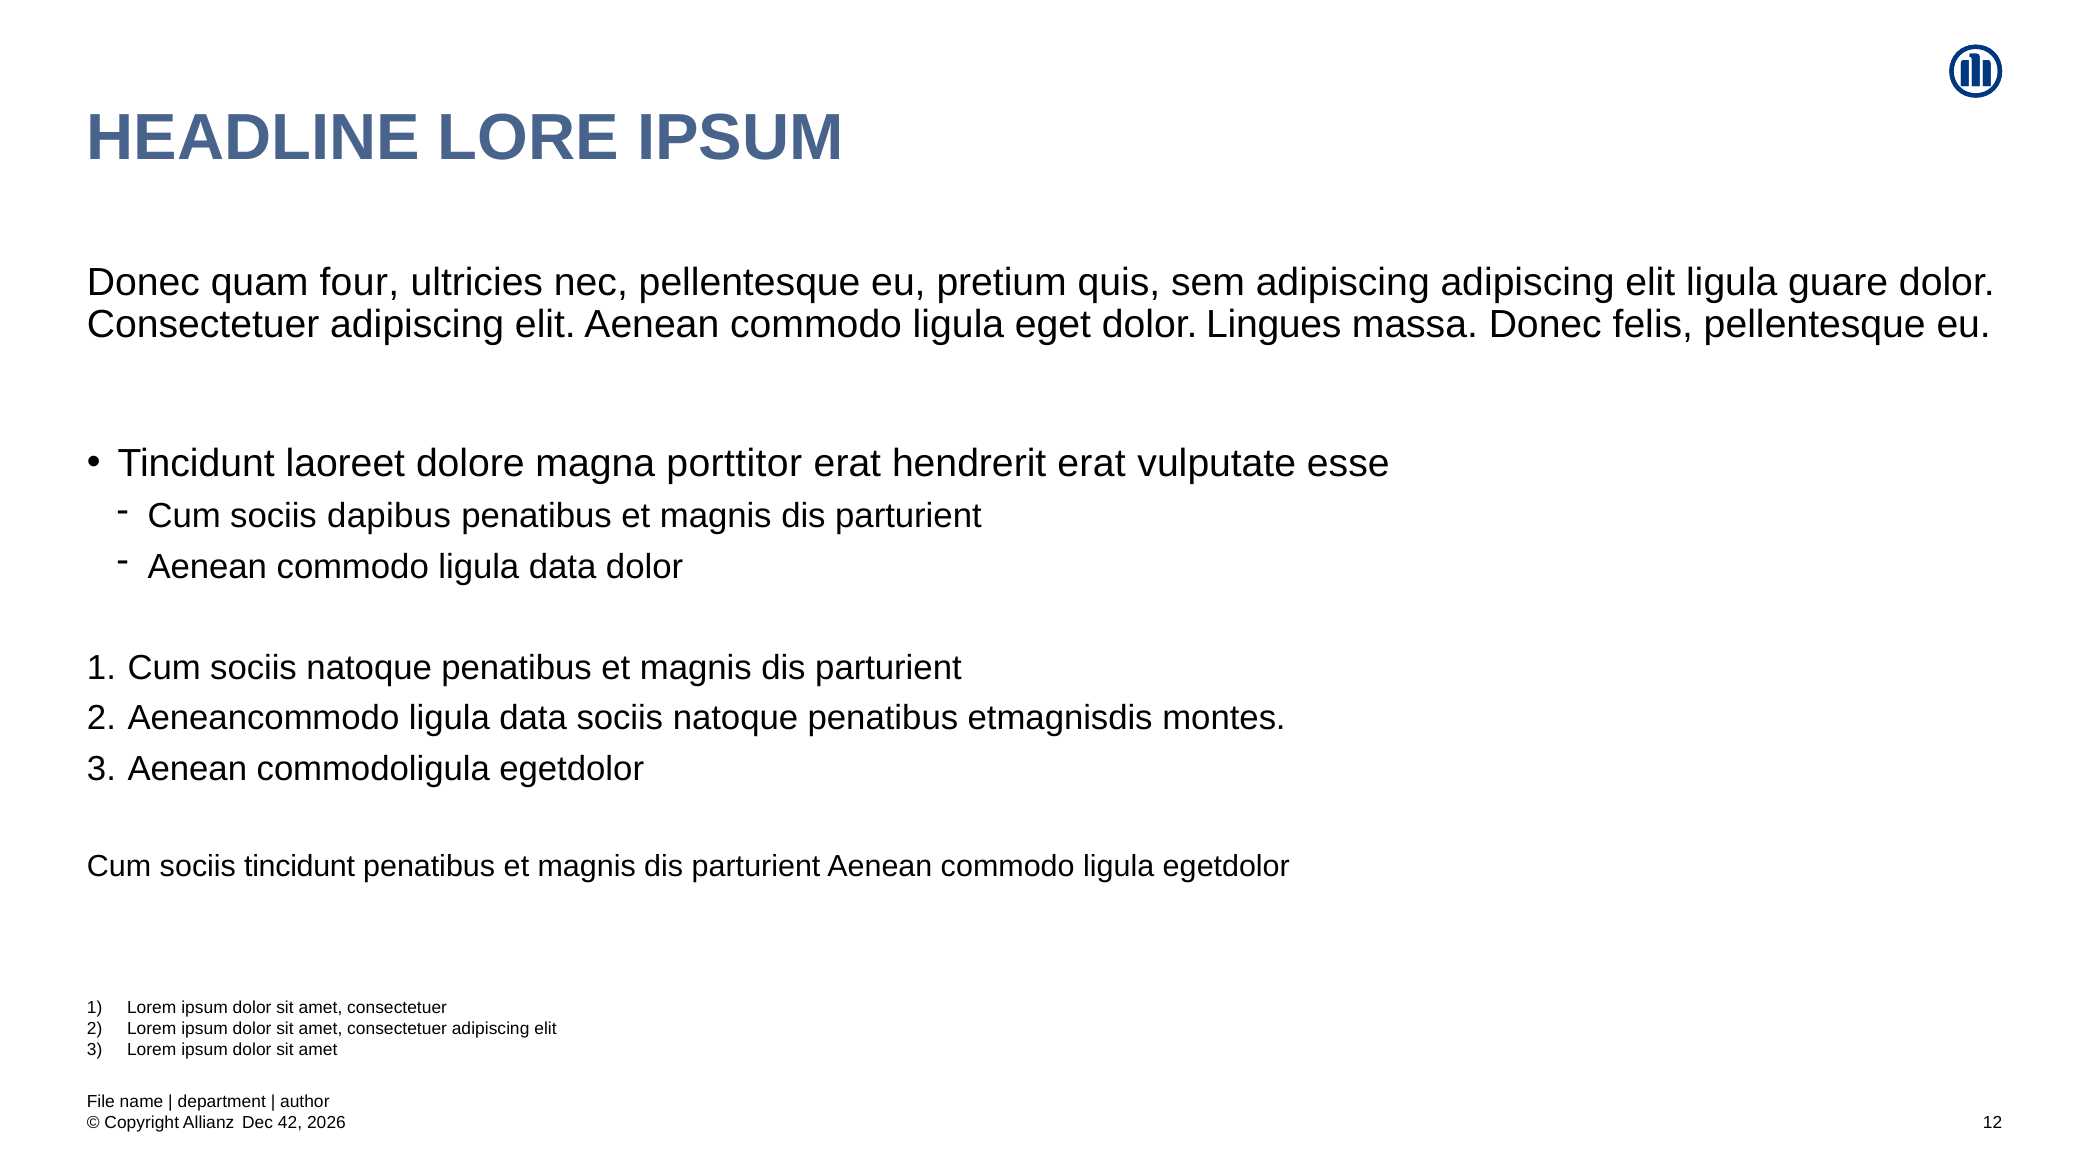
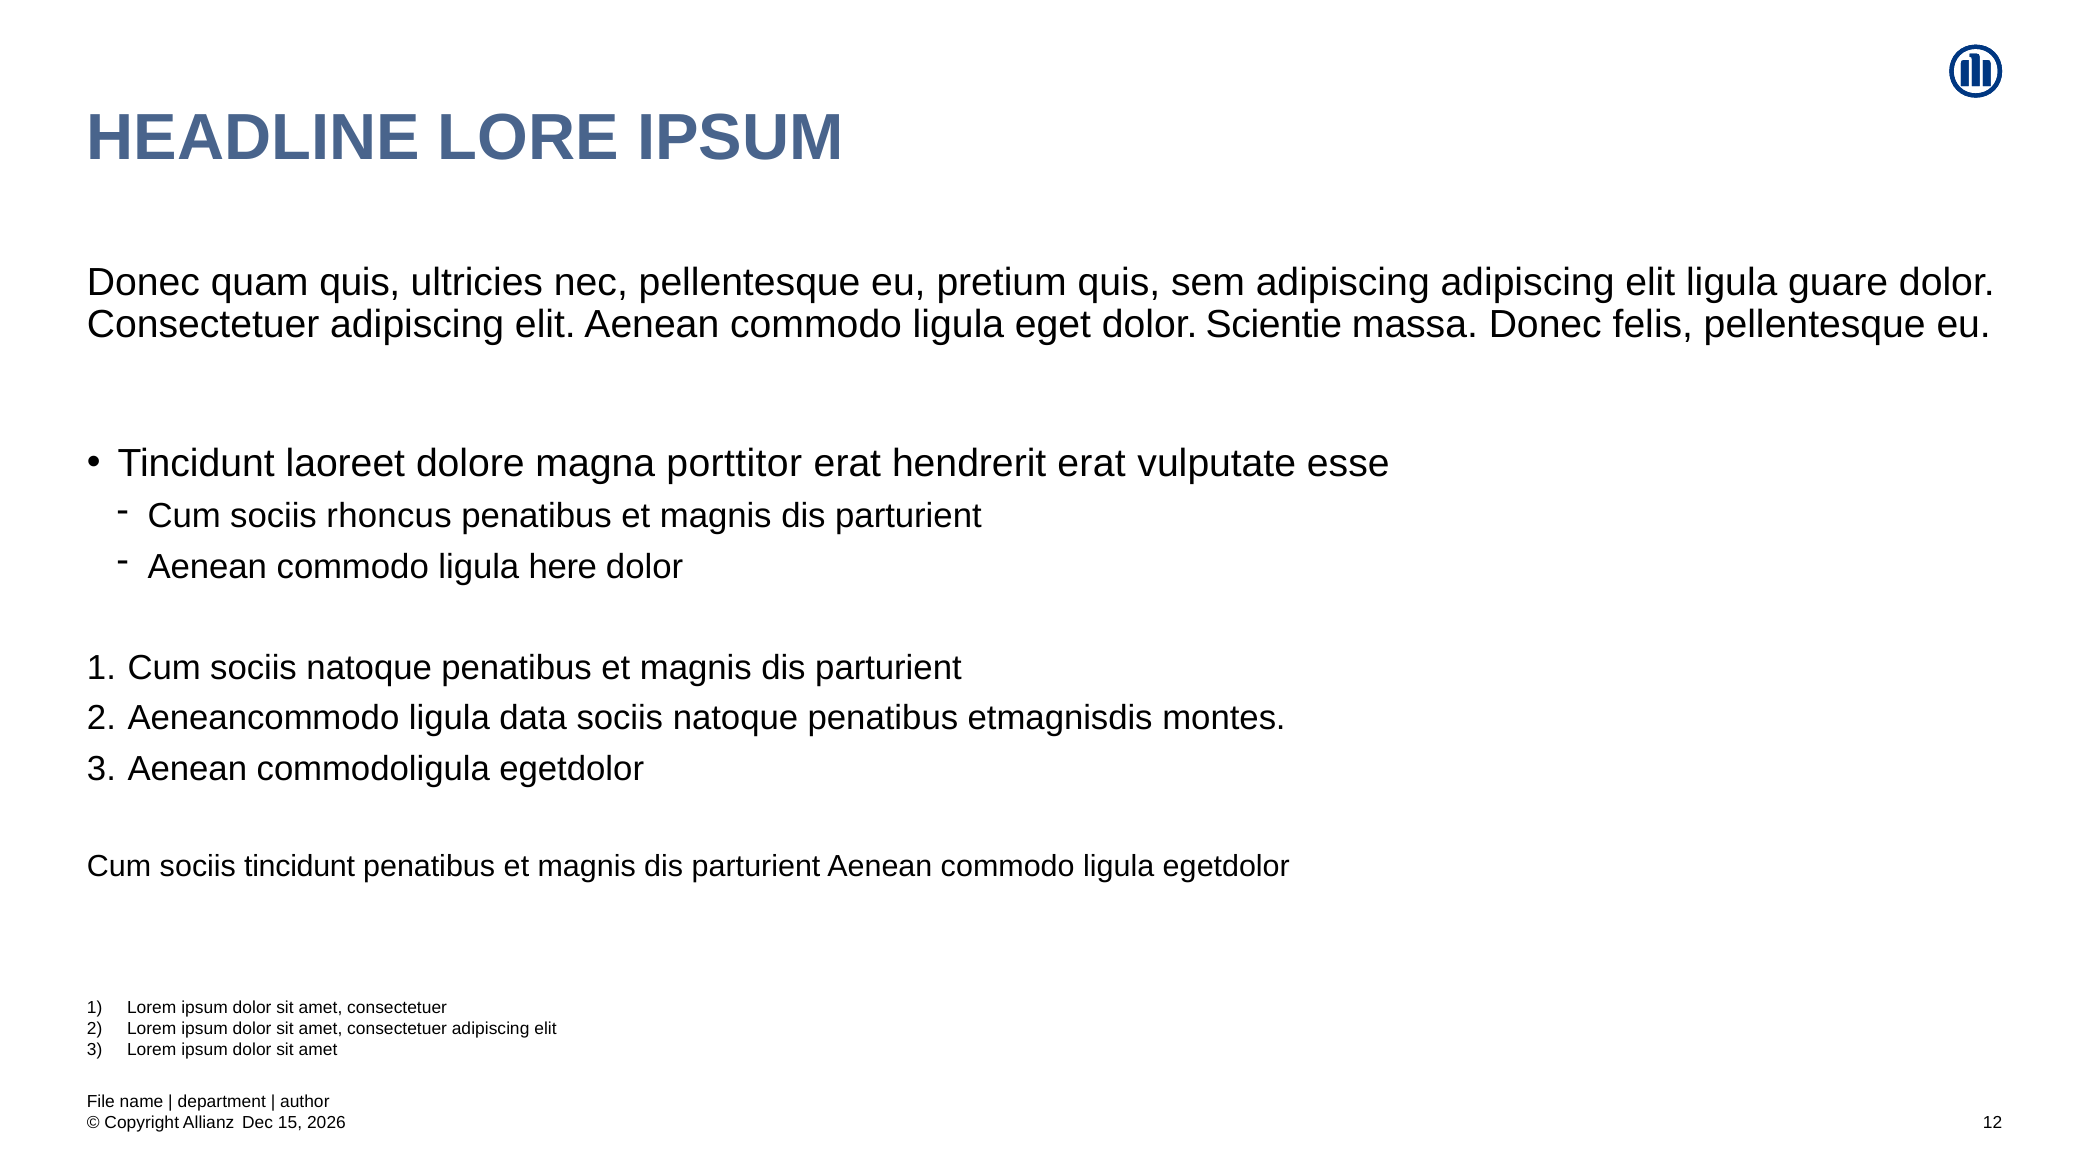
quam four: four -> quis (360, 283)
Lingues: Lingues -> Scientie (1274, 325)
dapibus: dapibus -> rhoncus (389, 517)
commodo ligula data: data -> here (563, 567)
42: 42 -> 15 (290, 1123)
